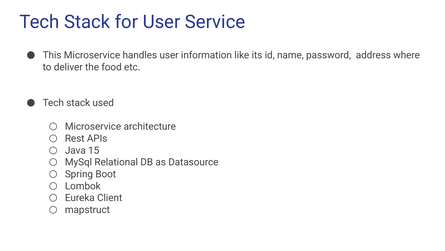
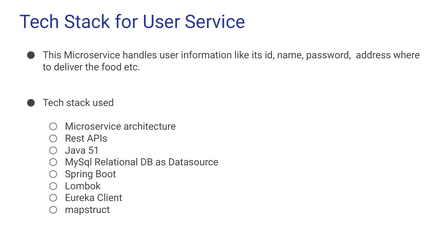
15: 15 -> 51 (94, 150)
